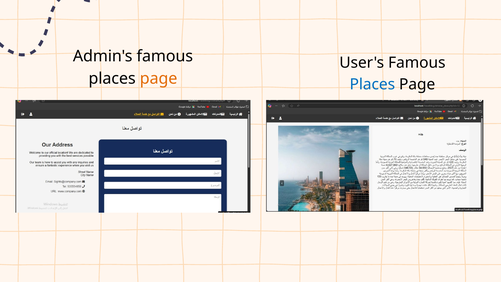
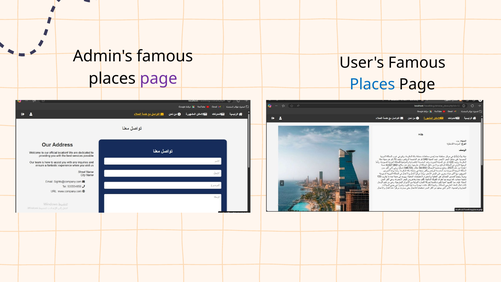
page colour: orange -> purple (159, 78)
